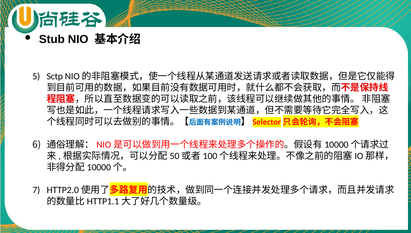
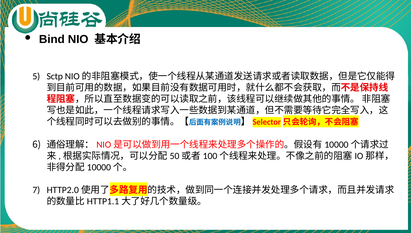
Stub: Stub -> Bind (52, 39)
